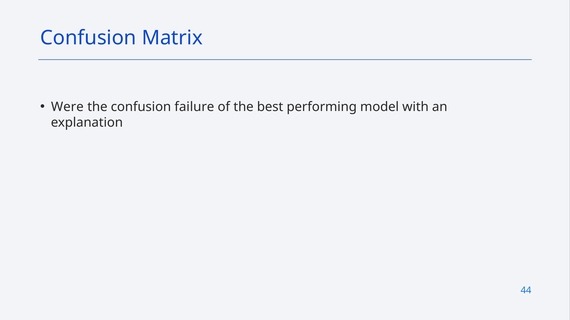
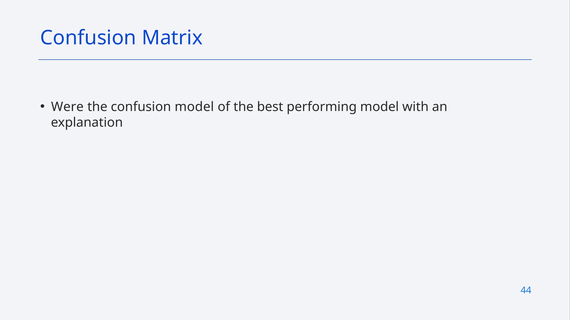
confusion failure: failure -> model (194, 107)
